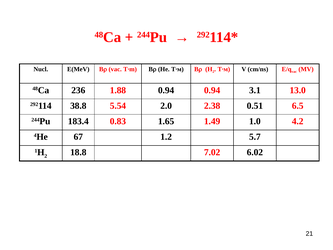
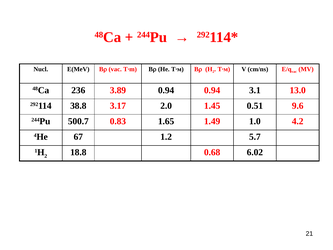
1.88: 1.88 -> 3.89 (118, 90)
5.54: 5.54 -> 3.17 (118, 106)
2.38: 2.38 -> 1.45 (212, 106)
6.5: 6.5 -> 9.6 (298, 106)
183.4: 183.4 -> 500.7 (78, 121)
7.02: 7.02 -> 0.68 (212, 152)
